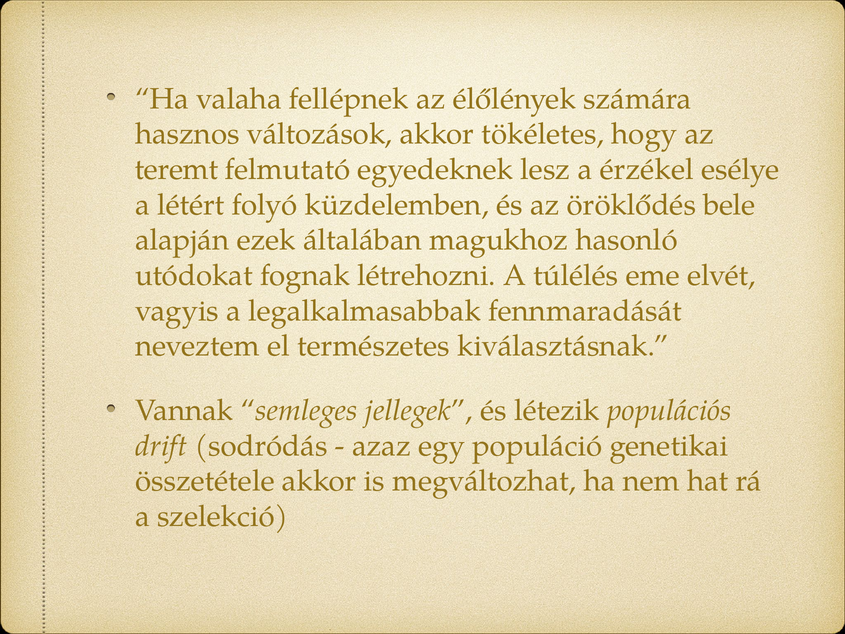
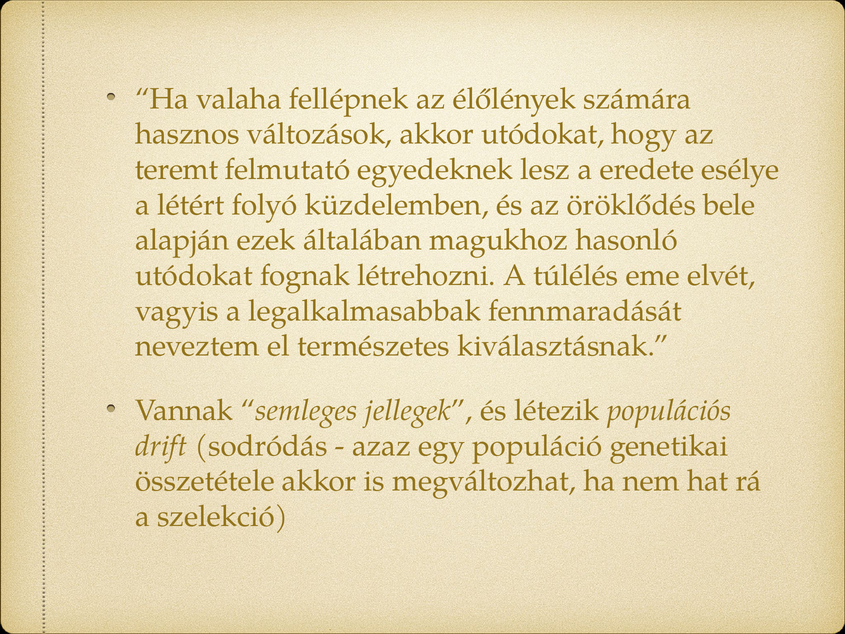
akkor tökéletes: tökéletes -> utódokat (543, 134)
érzékel: érzékel -> eredete (647, 170)
